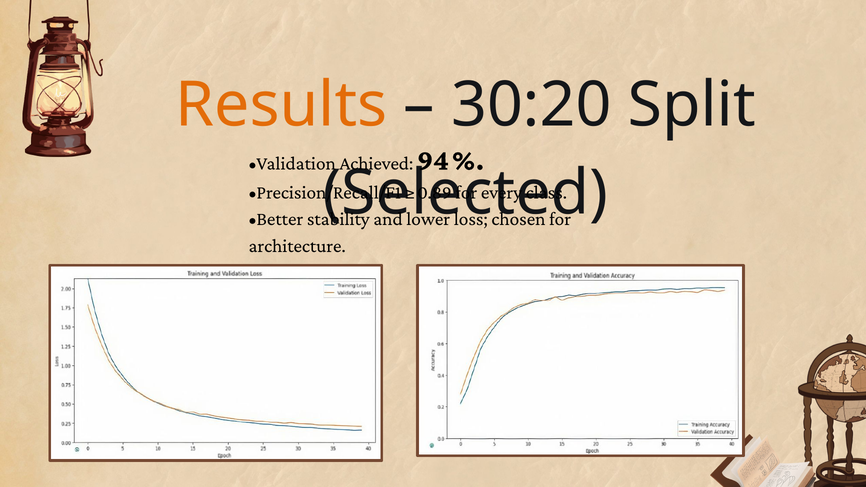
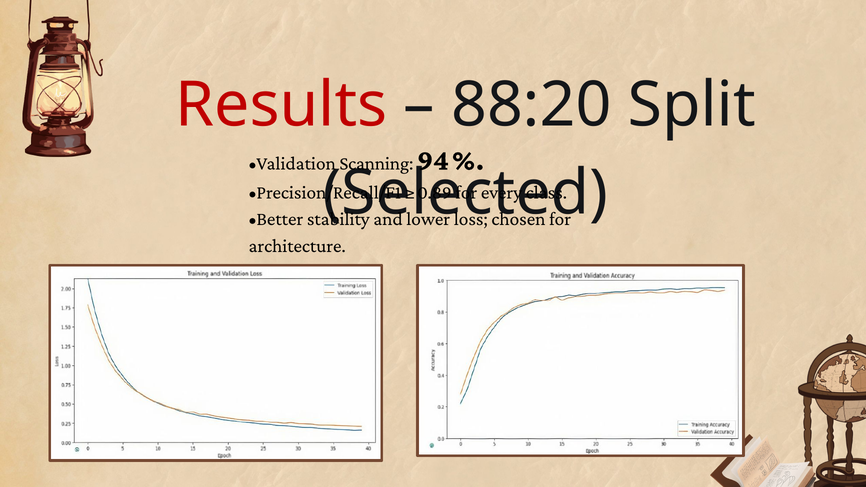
Results colour: orange -> red (281, 105)
30:20: 30:20 -> 88:20 (531, 105)
Achieved: Achieved -> Scanning (376, 163)
